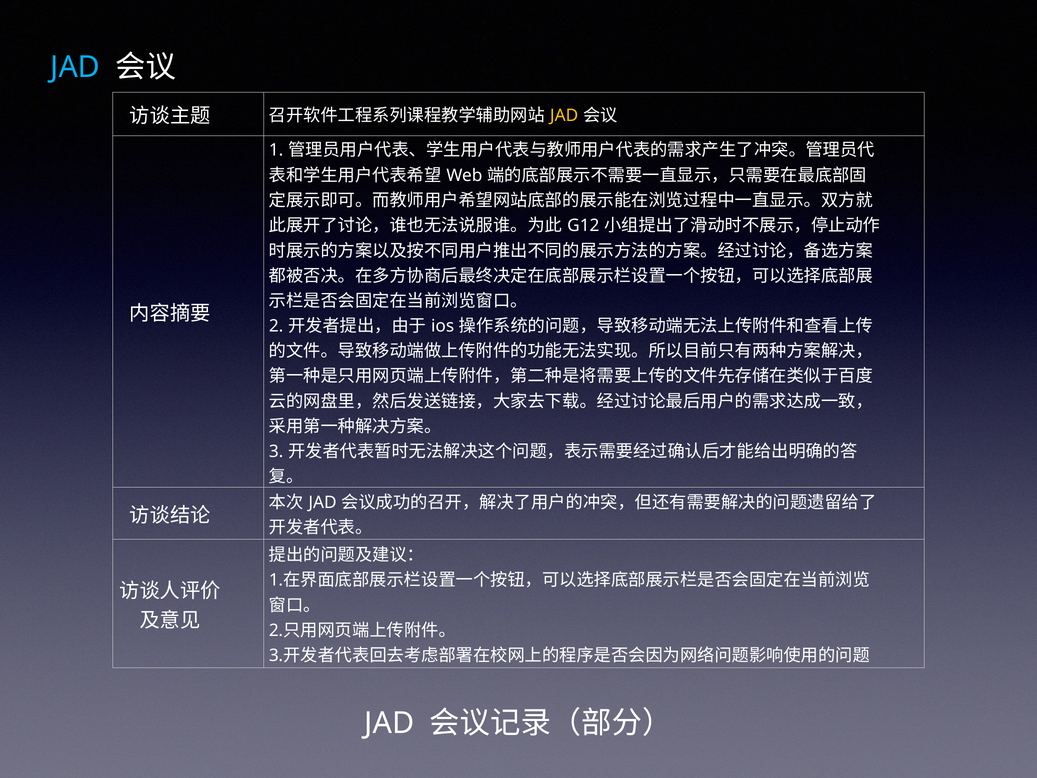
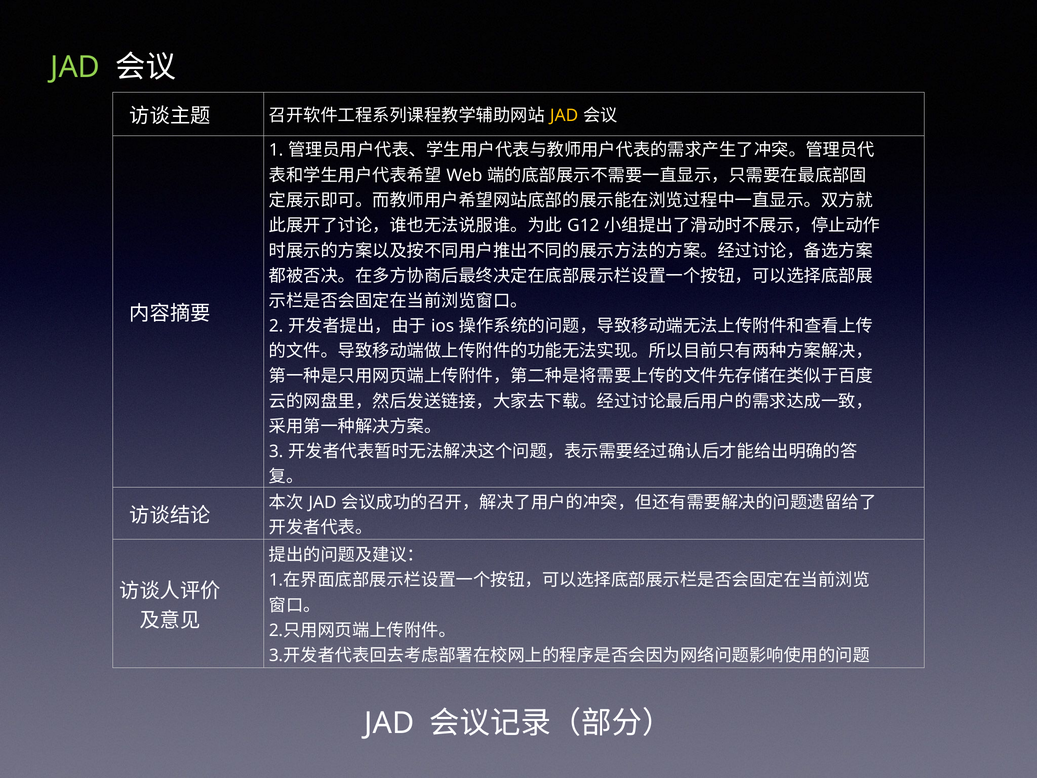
JAD colour: light blue -> light green (75, 67)
